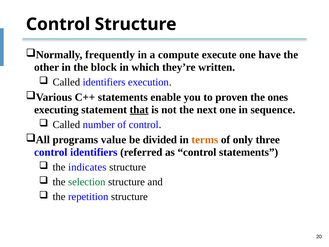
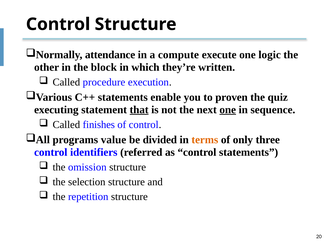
frequently: frequently -> attendance (110, 55)
have: have -> logic (270, 55)
Called identifiers: identifiers -> procedure (104, 82)
ones: ones -> quiz (278, 97)
one underline: none -> present (228, 110)
number: number -> finishes (99, 125)
indicates: indicates -> omission (87, 167)
selection colour: green -> black (87, 182)
